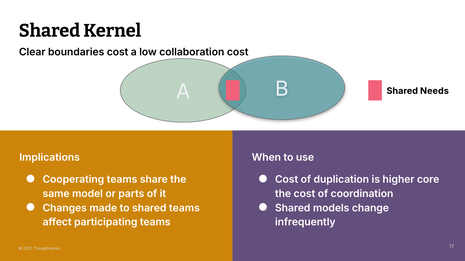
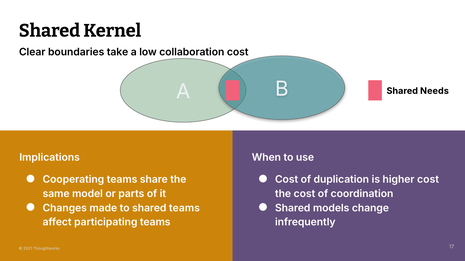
boundaries cost: cost -> take (118, 52)
higher core: core -> cost (428, 180)
